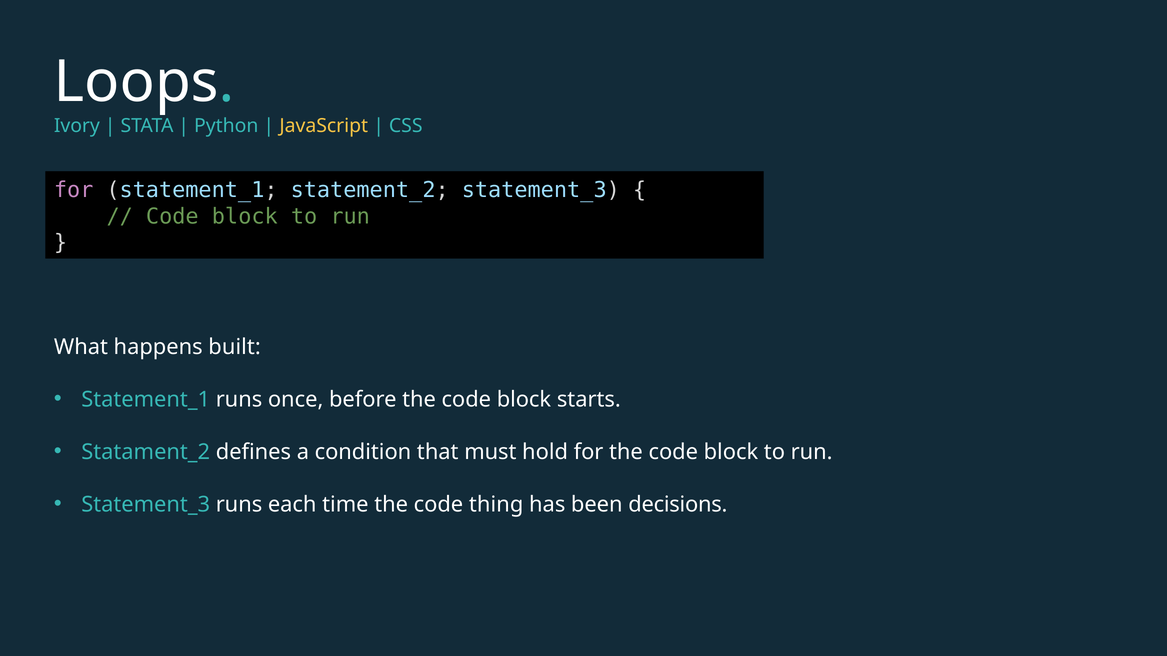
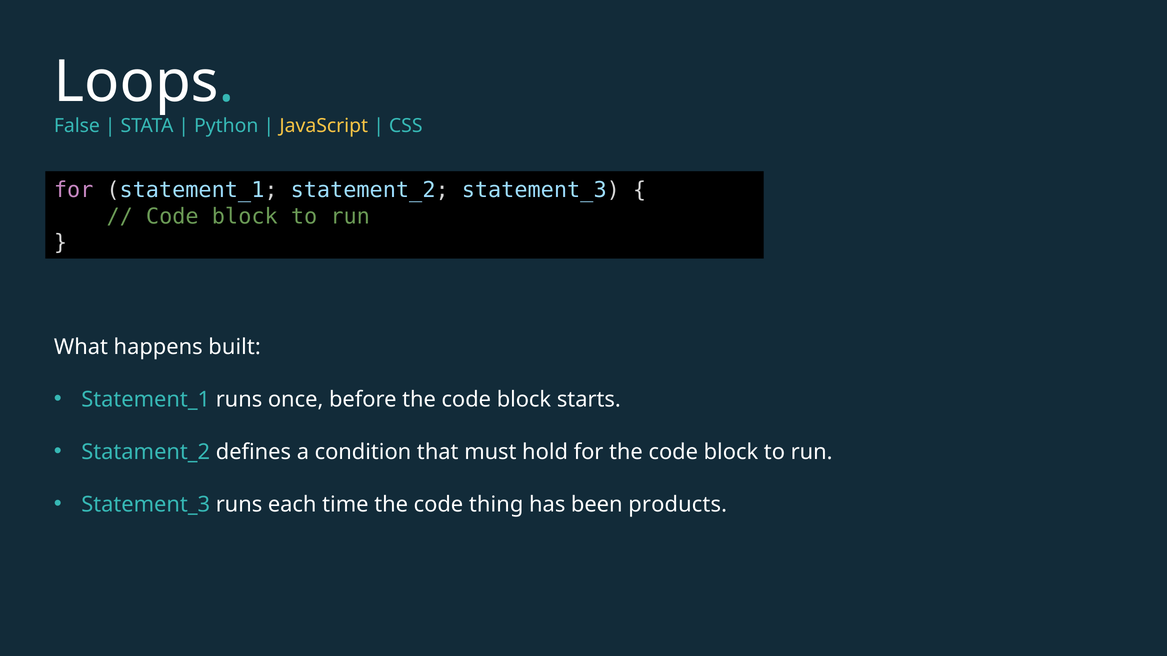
Ivory: Ivory -> False (77, 126)
decisions: decisions -> products (678, 505)
